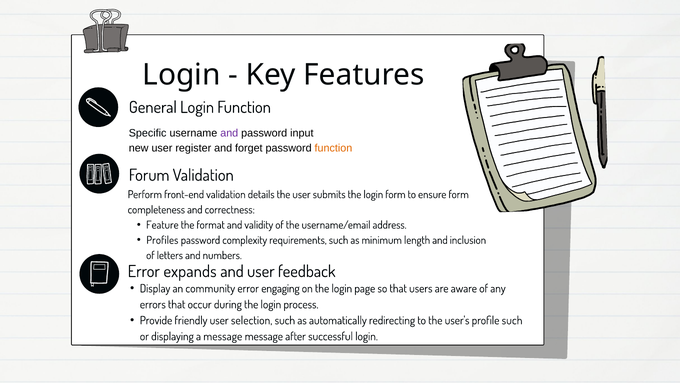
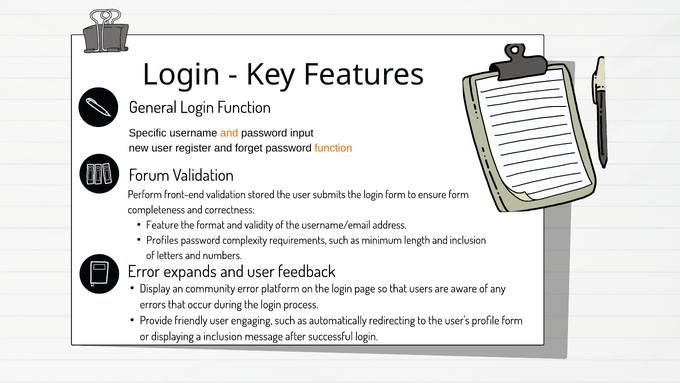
and colour: purple -> orange (229, 133)
details: details -> stored (261, 194)
engaging: engaging -> platform (280, 288)
selection: selection -> engaging (252, 320)
profile such: such -> form (512, 320)
a message: message -> inclusion (223, 336)
